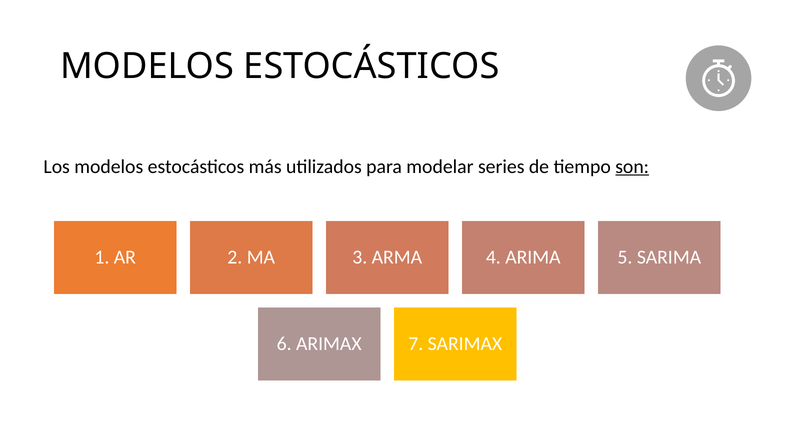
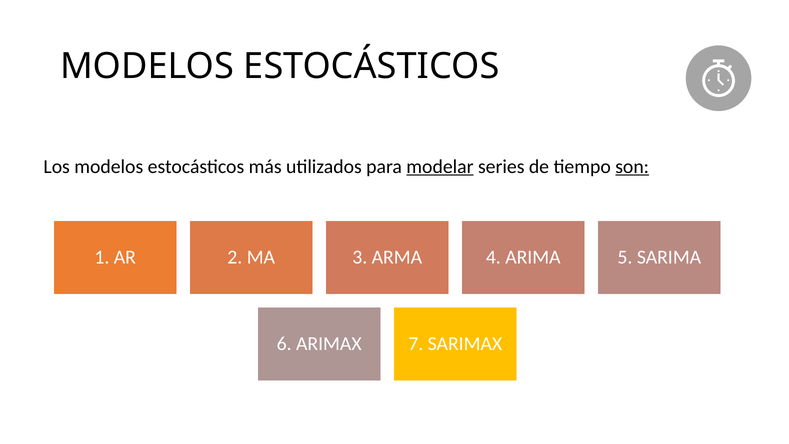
modelar underline: none -> present (440, 167)
